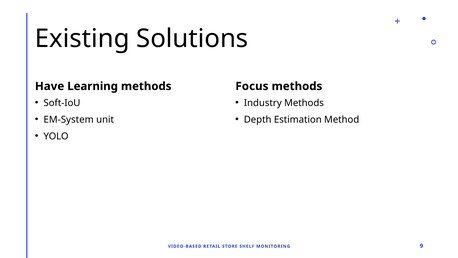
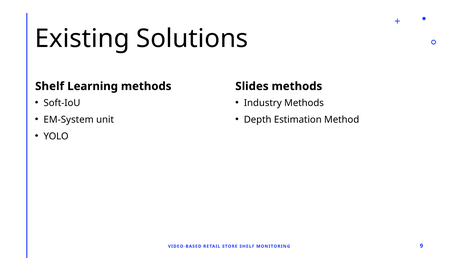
Have: Have -> Shelf (50, 86)
Focus: Focus -> Slides (252, 86)
